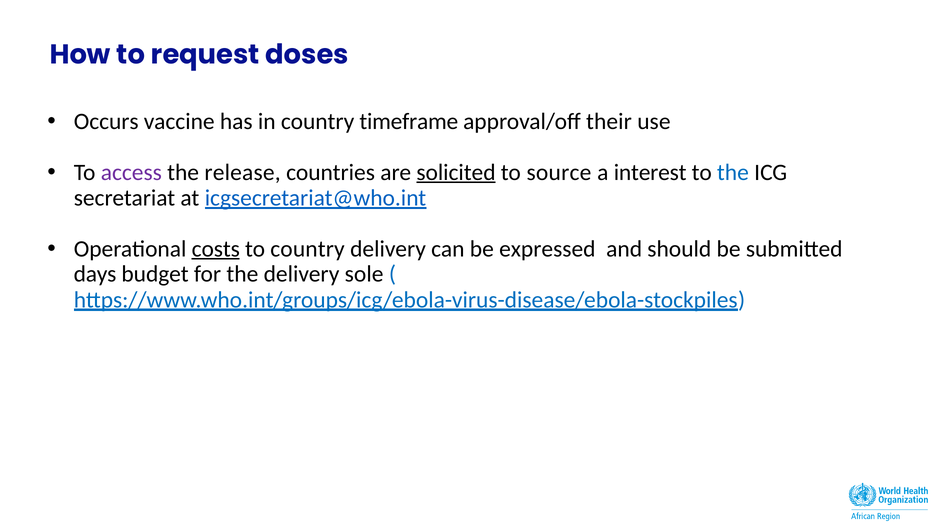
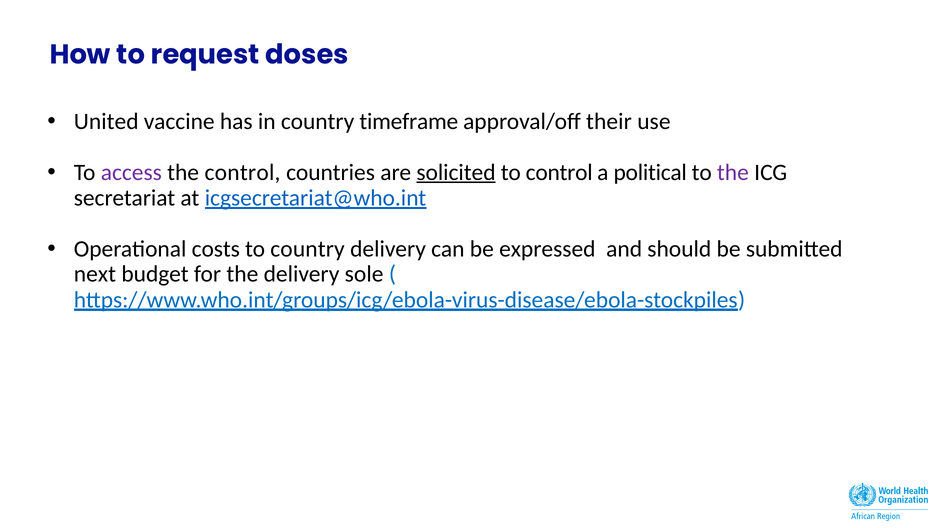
Occurs: Occurs -> United (106, 122)
the release: release -> control (243, 172)
to source: source -> control (559, 172)
interest: interest -> political (650, 172)
the colour: blue -> purple (733, 172)
costs underline: present -> none (216, 249)
days: days -> next (95, 274)
